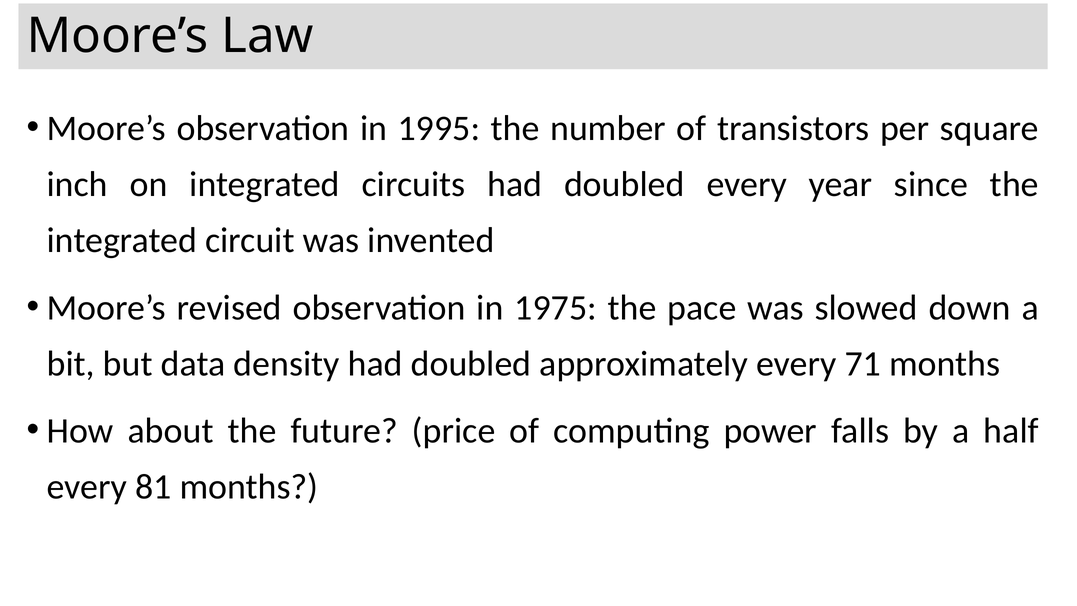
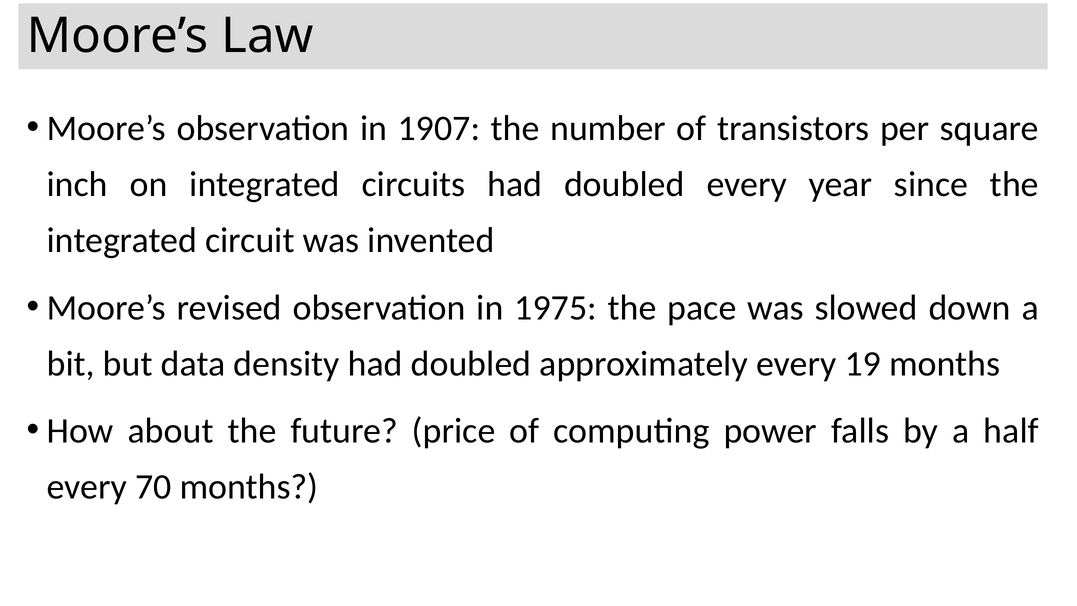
1995: 1995 -> 1907 (439, 128)
71: 71 -> 19 (863, 364)
81: 81 -> 70 (153, 487)
